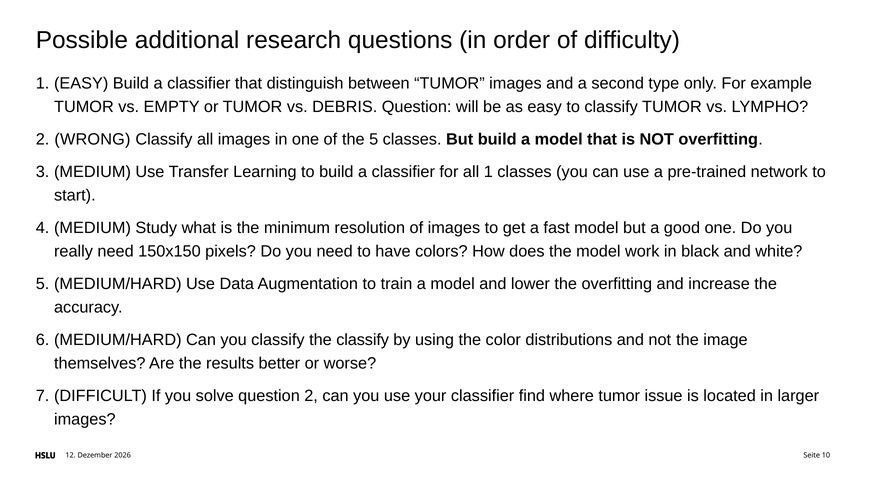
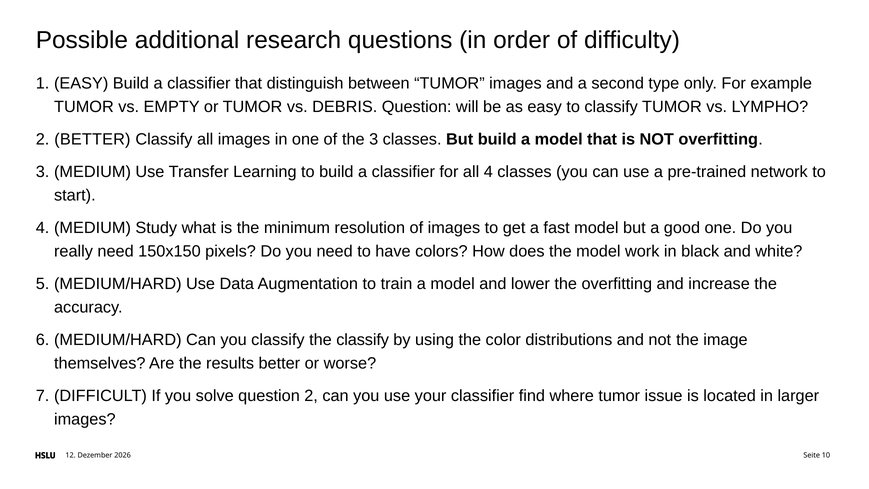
2 WRONG: WRONG -> BETTER (92, 140)
the 5: 5 -> 3 (374, 140)
all 1: 1 -> 4 (488, 172)
